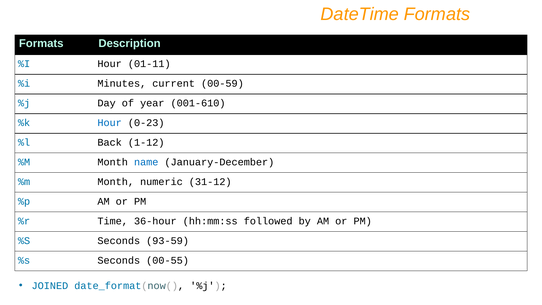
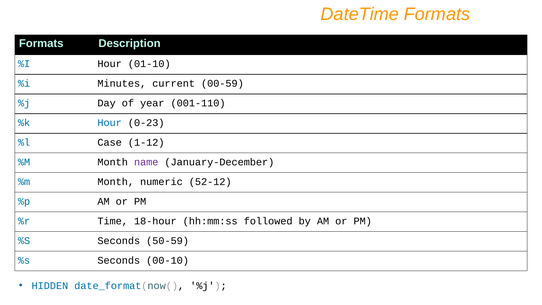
01-11: 01-11 -> 01-10 (149, 64)
001-610: 001-610 -> 001-110 (198, 103)
Back: Back -> Case (110, 142)
name colour: blue -> purple (146, 162)
31-12: 31-12 -> 52-12 (210, 182)
36-hour: 36-hour -> 18-hour (155, 221)
93-59: 93-59 -> 50-59 (168, 241)
00-55: 00-55 -> 00-10 (168, 260)
JOINED: JOINED -> HIDDEN (50, 286)
